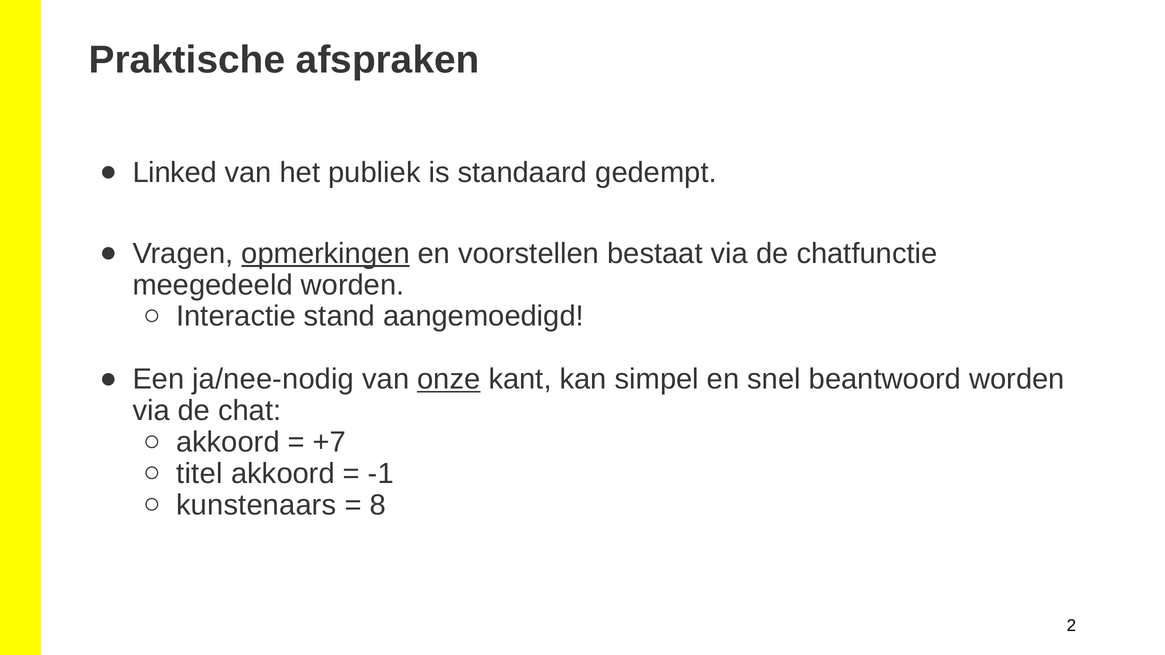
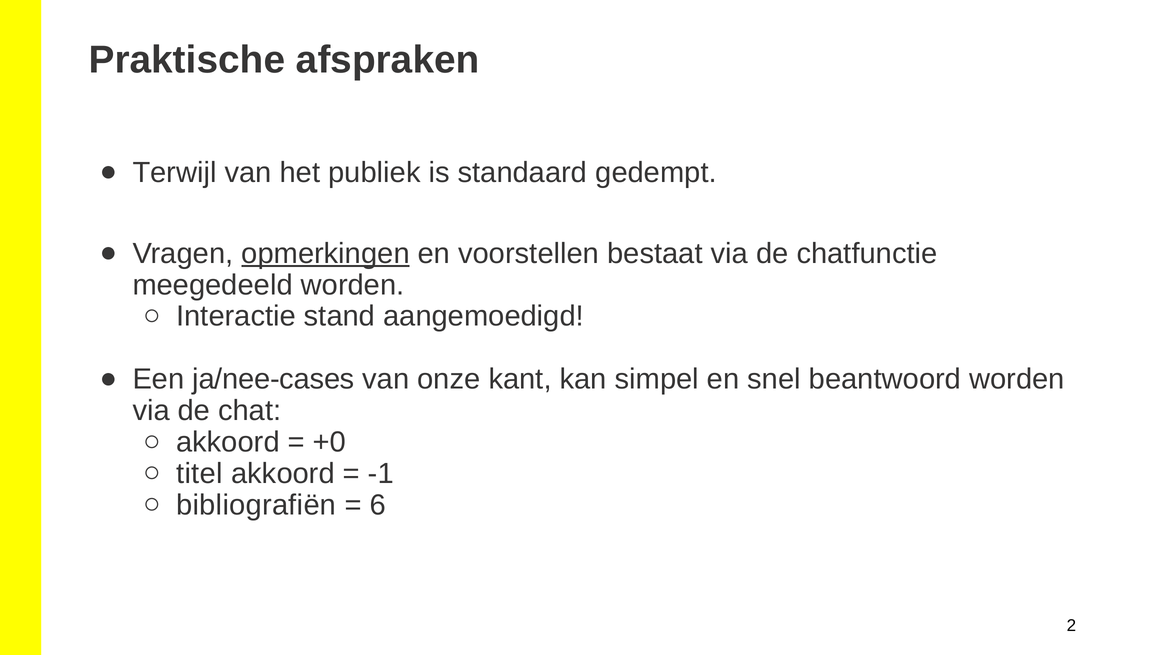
Linked: Linked -> Terwijl (175, 173)
ja/nee-nodig: ja/nee-nodig -> ja/nee-cases (273, 379)
onze underline: present -> none (449, 379)
+7: +7 -> +0 (329, 442)
kunstenaars: kunstenaars -> bibliografiën (256, 505)
8: 8 -> 6 (378, 505)
